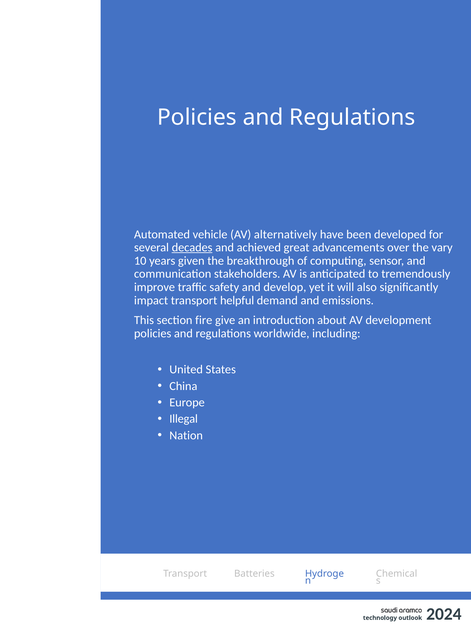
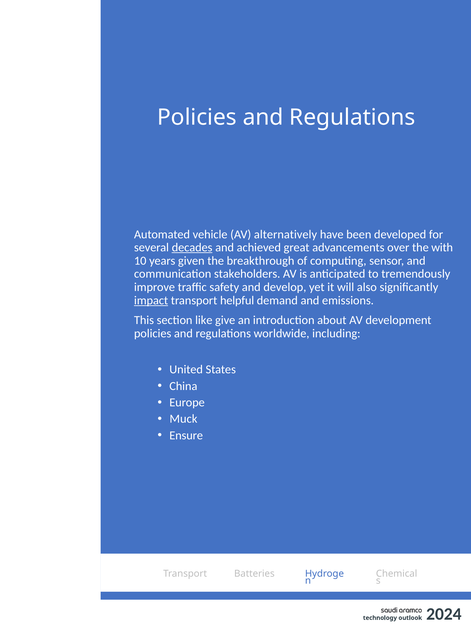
vary: vary -> with (442, 248)
impact underline: none -> present (151, 300)
fire: fire -> like (204, 320)
Illegal: Illegal -> Muck (183, 419)
Nation: Nation -> Ensure (186, 435)
